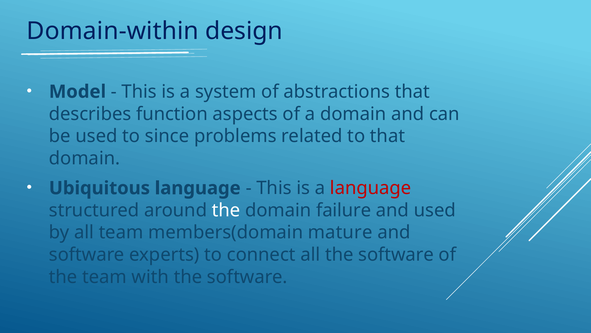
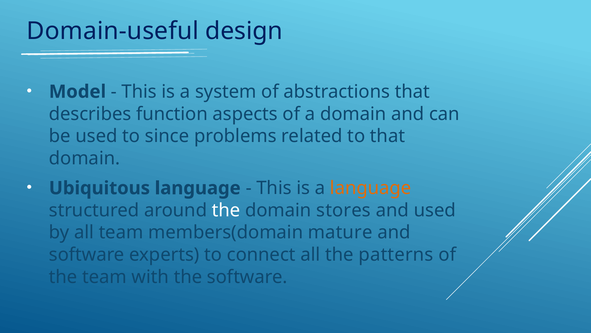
Domain-within: Domain-within -> Domain-useful (113, 31)
language colour: red -> orange (371, 188)
failure: failure -> stores (344, 210)
all the software: software -> patterns (396, 254)
